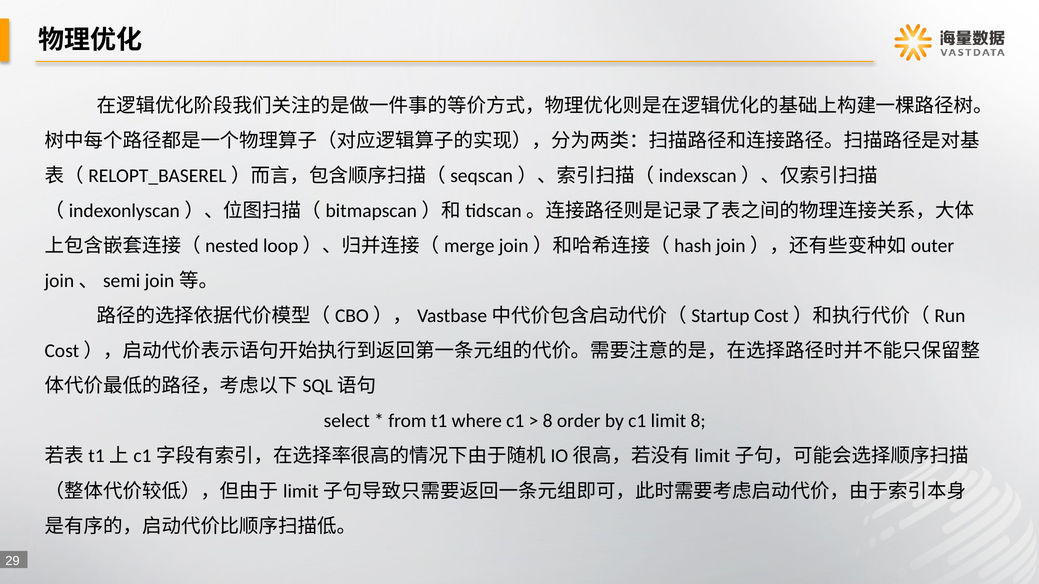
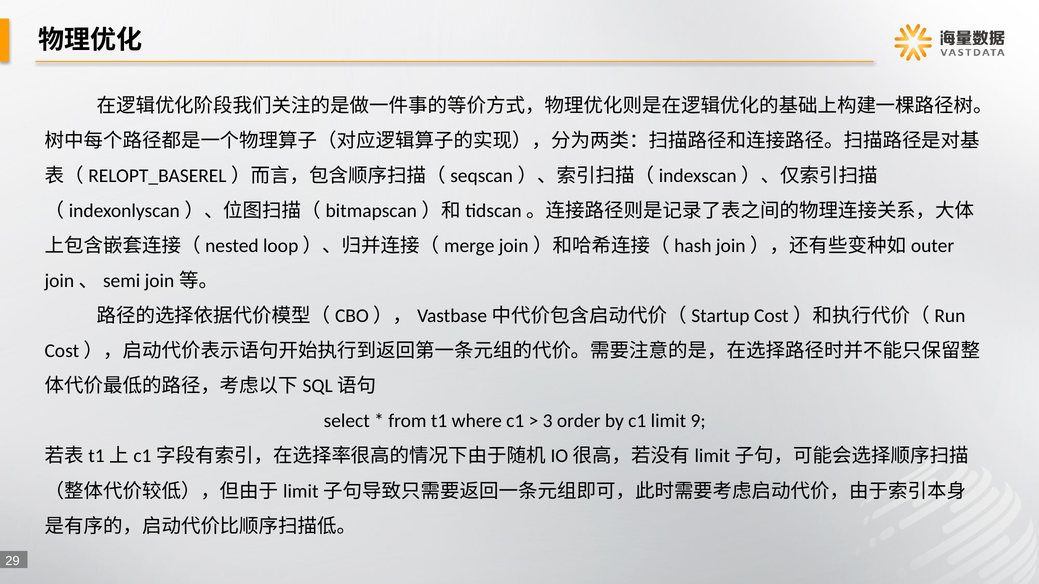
8: 8 -> 3 (548, 421)
limit 8: 8 -> 9 (698, 421)
